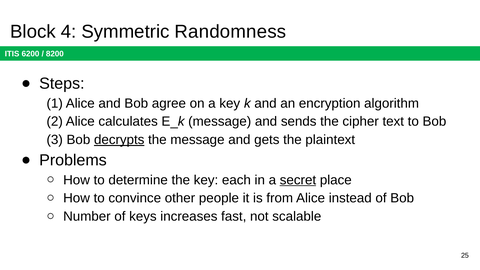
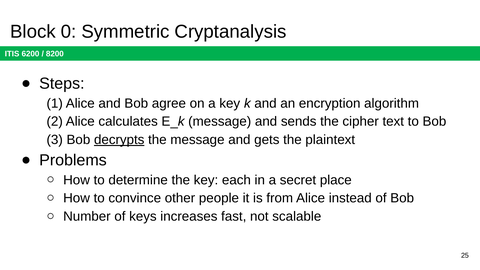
4: 4 -> 0 (69, 32)
Randomness: Randomness -> Cryptanalysis (231, 32)
secret underline: present -> none (298, 180)
